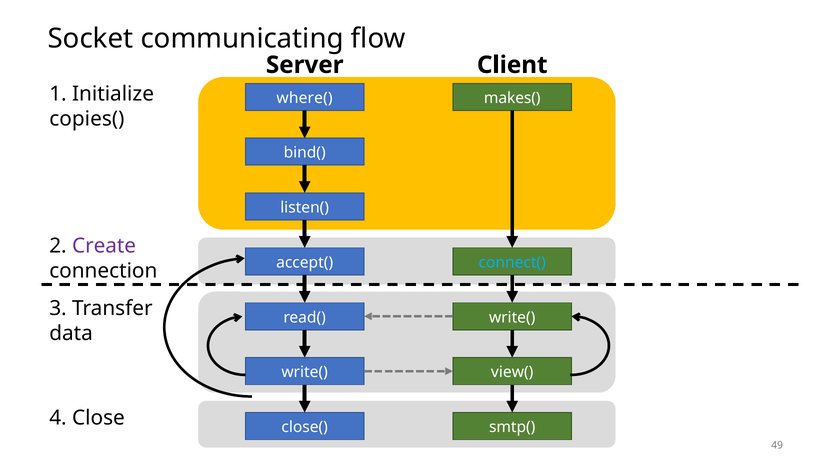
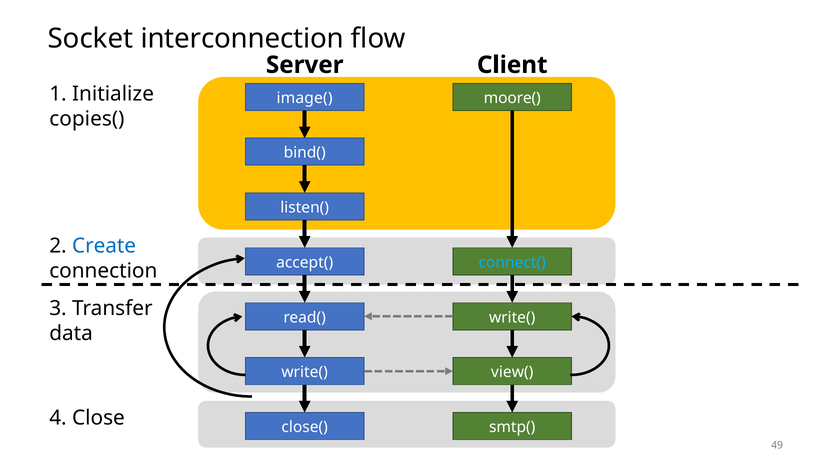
communicating: communicating -> interconnection (242, 39)
where(: where( -> image( (305, 98)
makes(: makes( -> moore( (512, 98)
Create colour: purple -> blue (104, 246)
